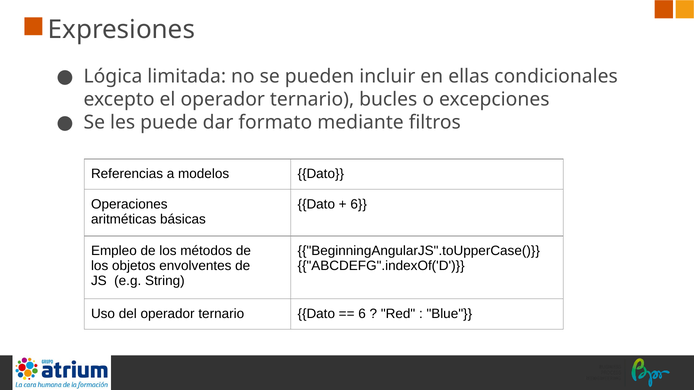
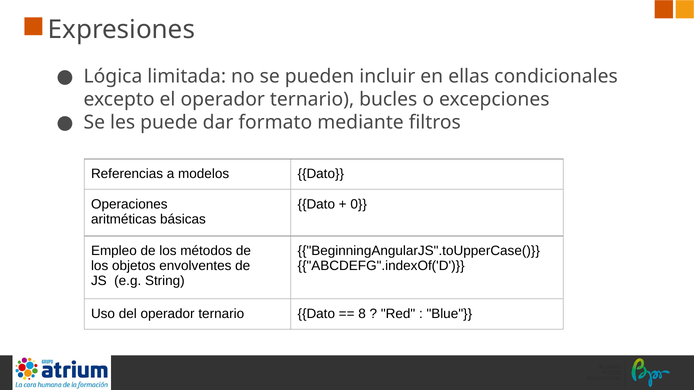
6: 6 -> 0 (359, 204)
6: 6 -> 8 (362, 314)
